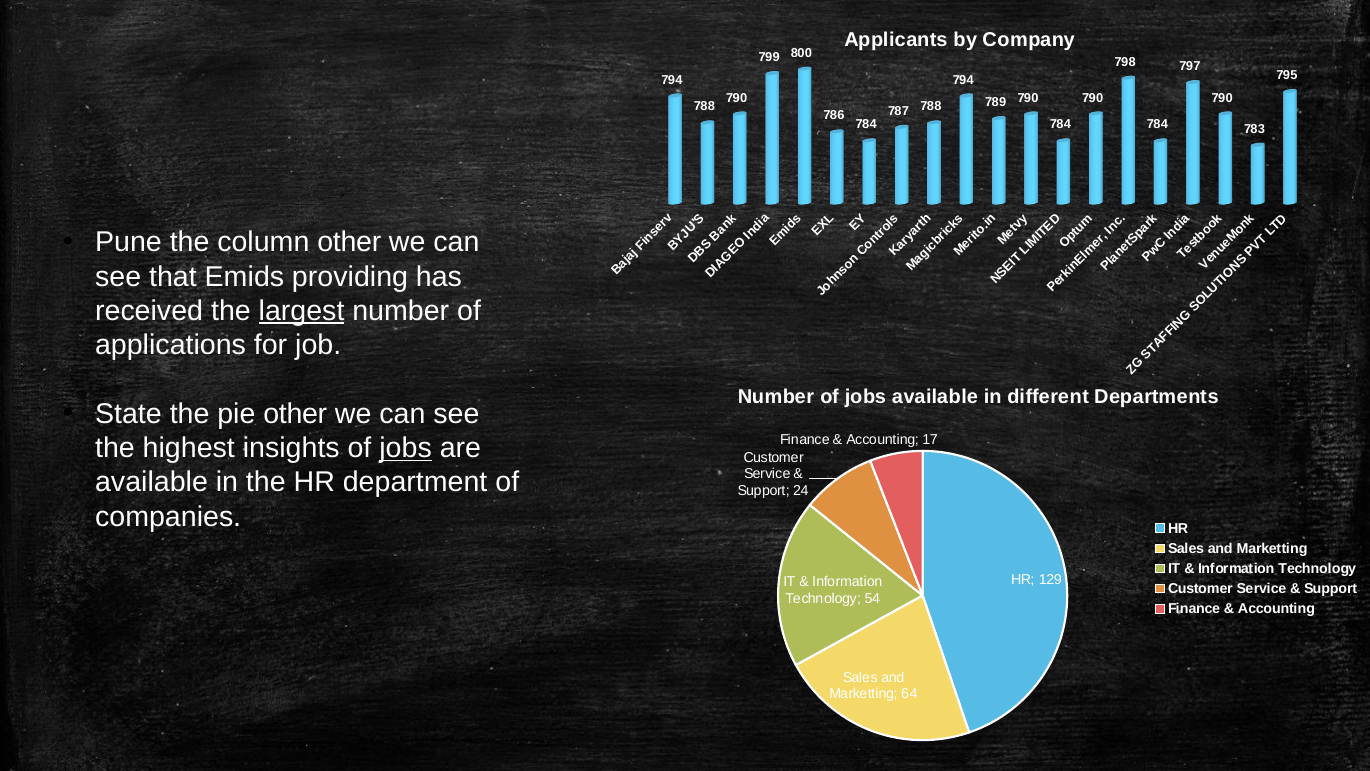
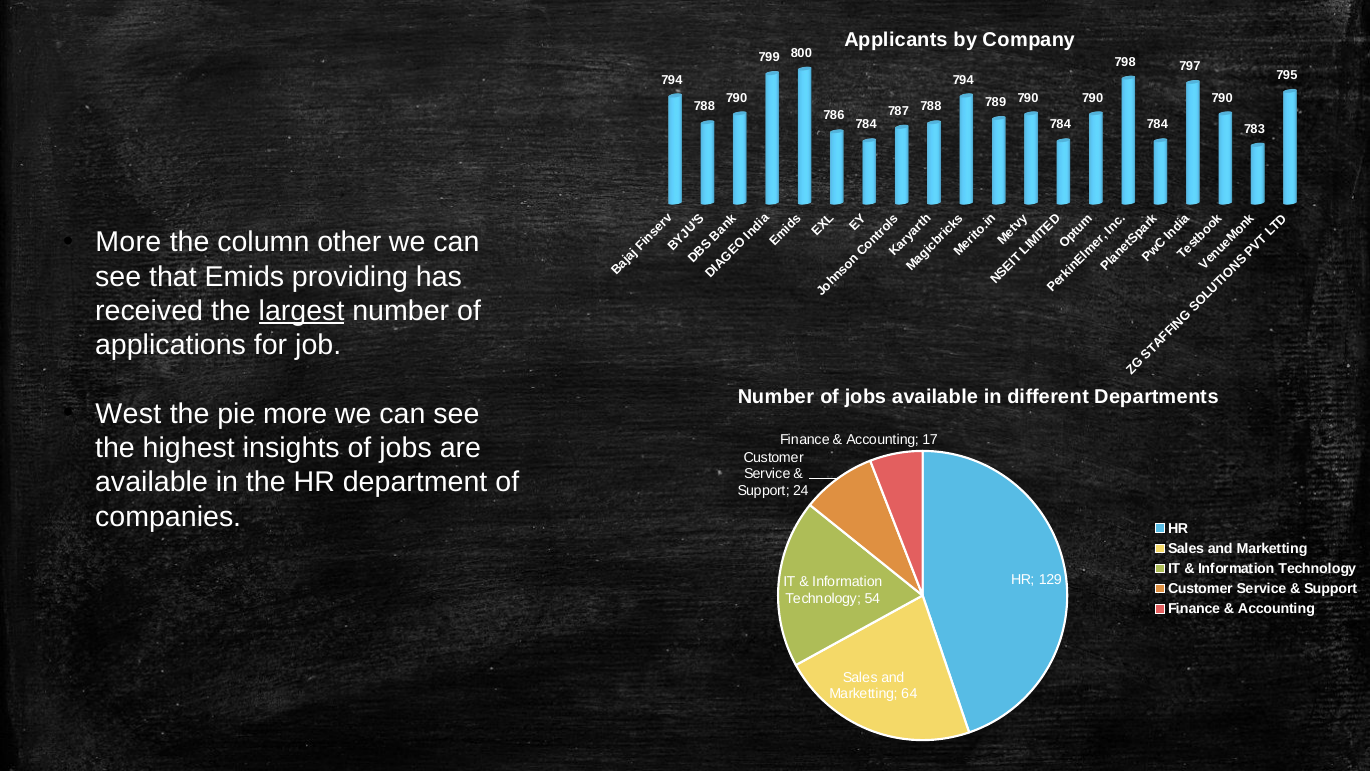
Pune: Pune -> More (128, 242)
State: State -> West (128, 414)
pie other: other -> more (295, 414)
jobs underline: present -> none (406, 448)
